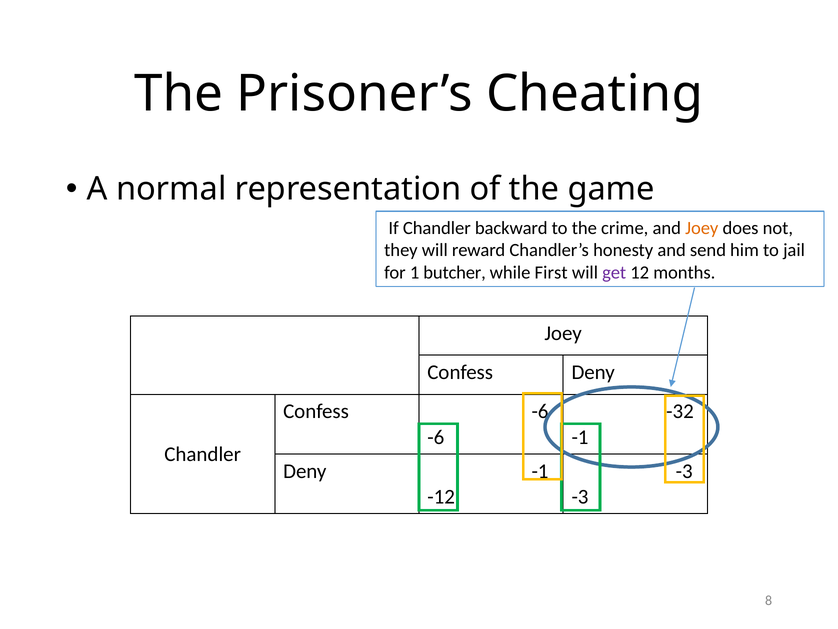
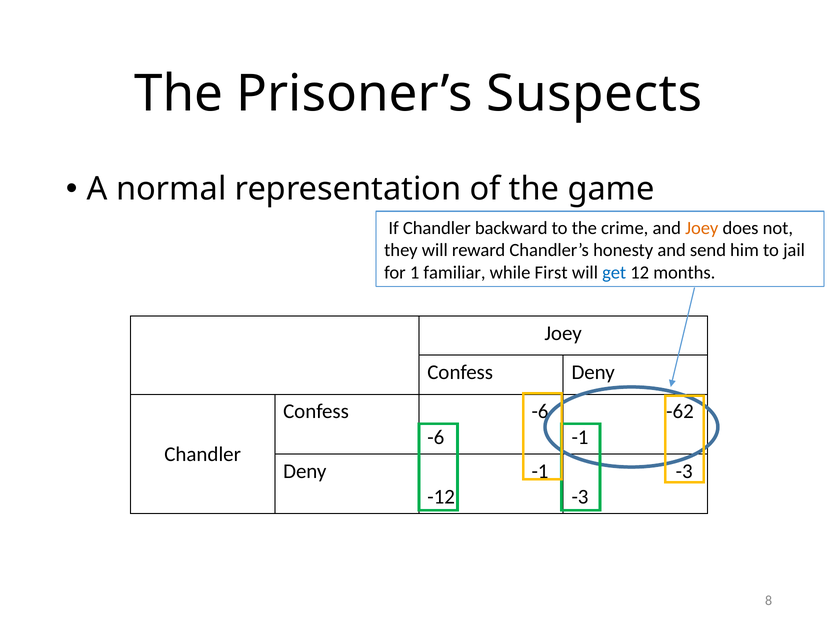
Cheating: Cheating -> Suspects (594, 94)
butcher: butcher -> familiar (454, 272)
get colour: purple -> blue (614, 272)
-32: -32 -> -62 (680, 411)
